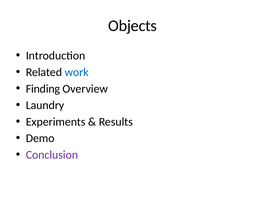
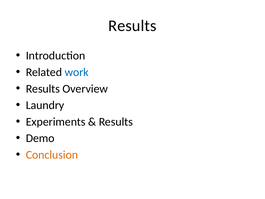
Objects: Objects -> Results (132, 26)
Finding: Finding -> Results (43, 89)
Conclusion colour: purple -> orange (52, 155)
